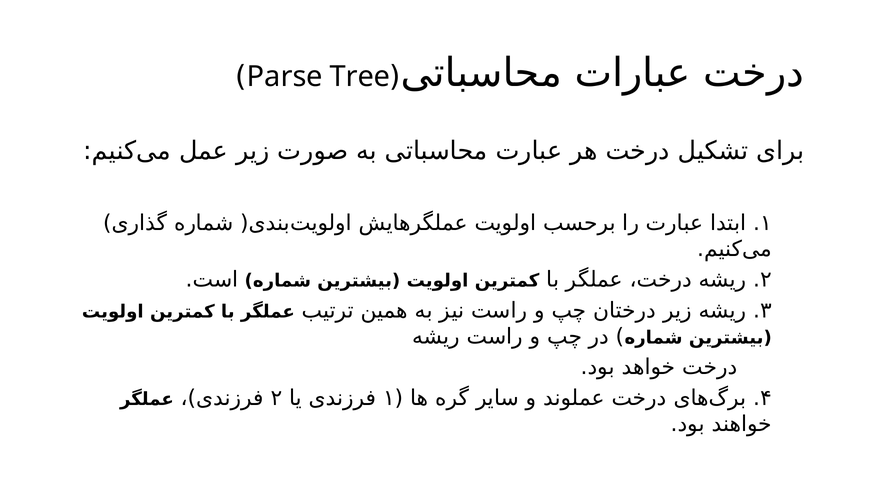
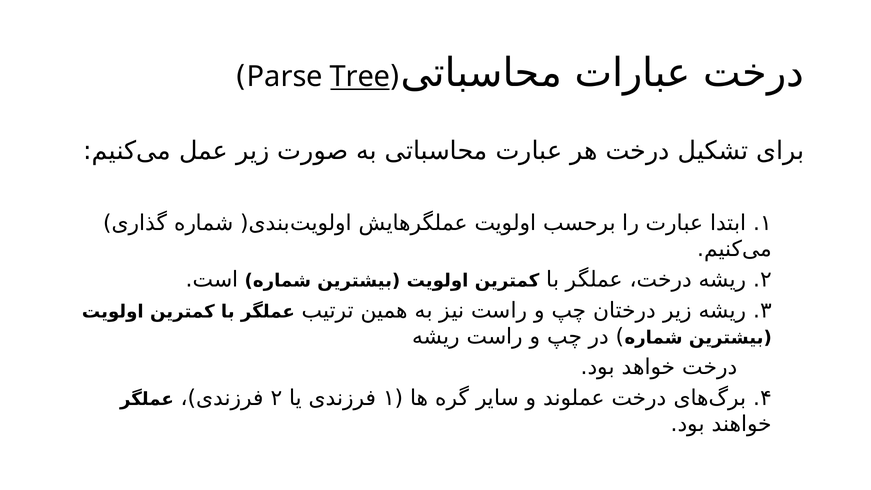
Tree underline: none -> present (360, 77)
